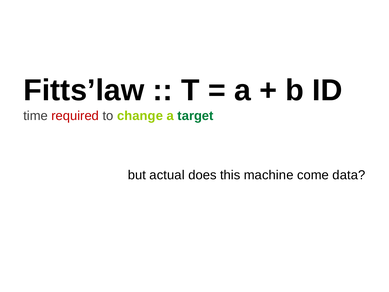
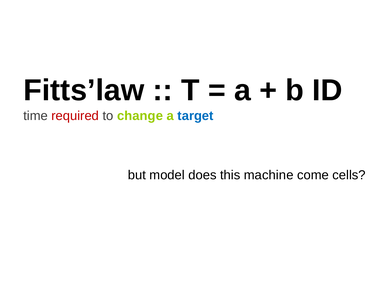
target colour: green -> blue (195, 116)
actual: actual -> model (167, 175)
data: data -> cells (349, 175)
